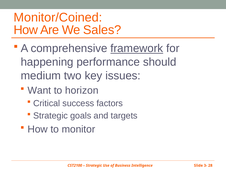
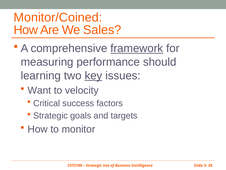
happening: happening -> measuring (47, 62)
medium: medium -> learning (41, 75)
key underline: none -> present (93, 75)
horizon: horizon -> velocity (82, 90)
